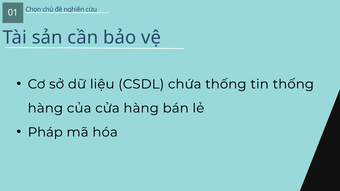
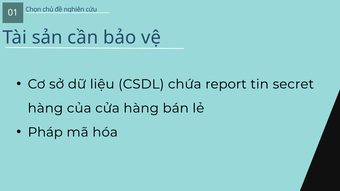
chứa thống: thống -> report (226, 84)
tin thống: thống -> secret (293, 84)
